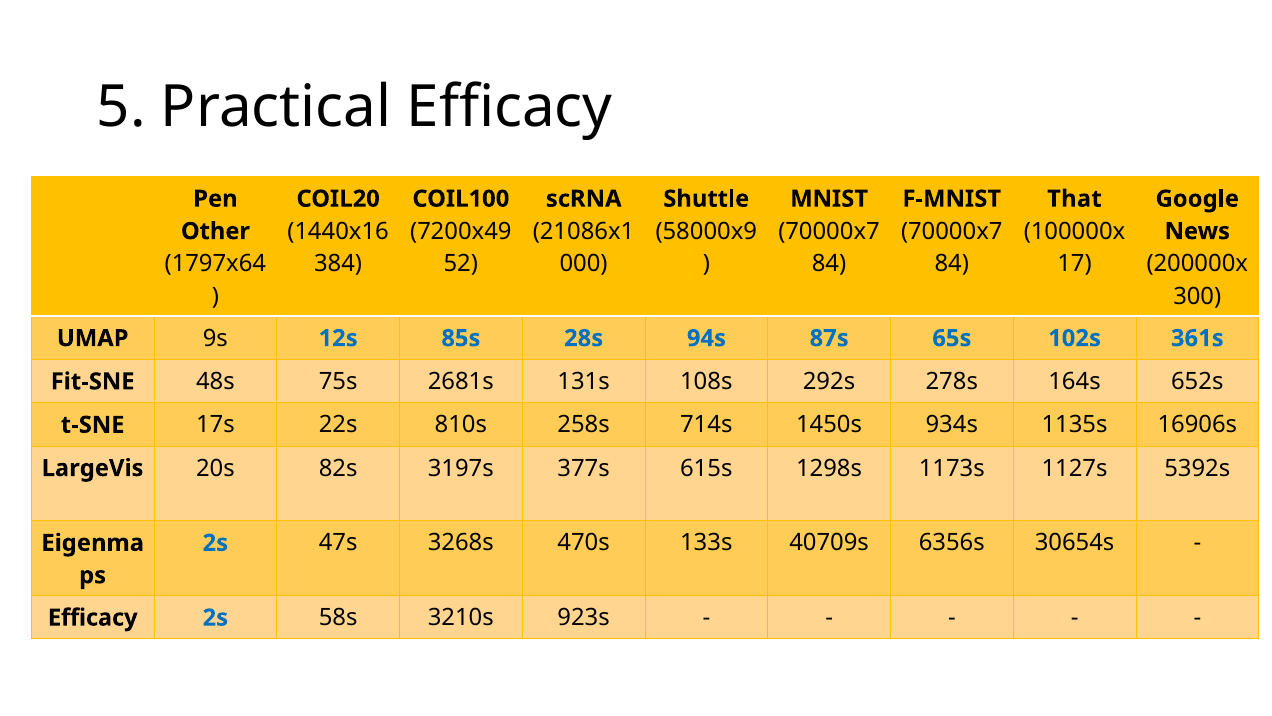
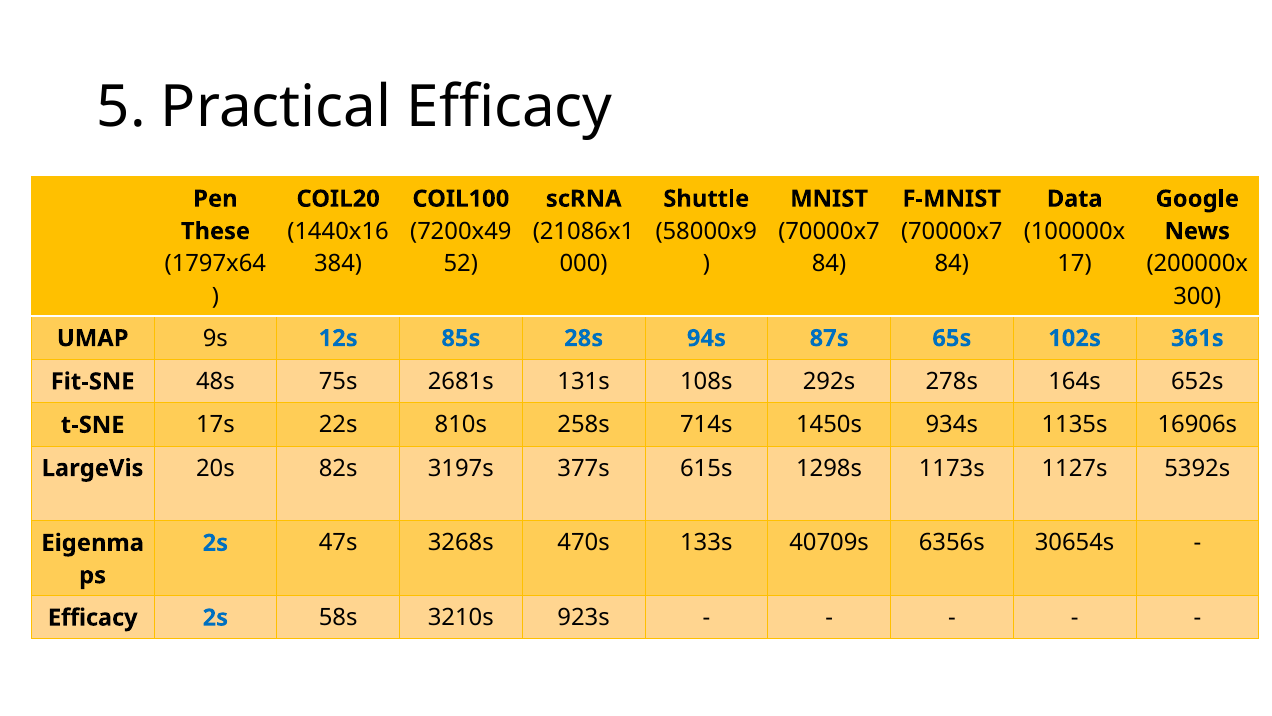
That: That -> Data (1075, 199)
Other: Other -> These (215, 231)
